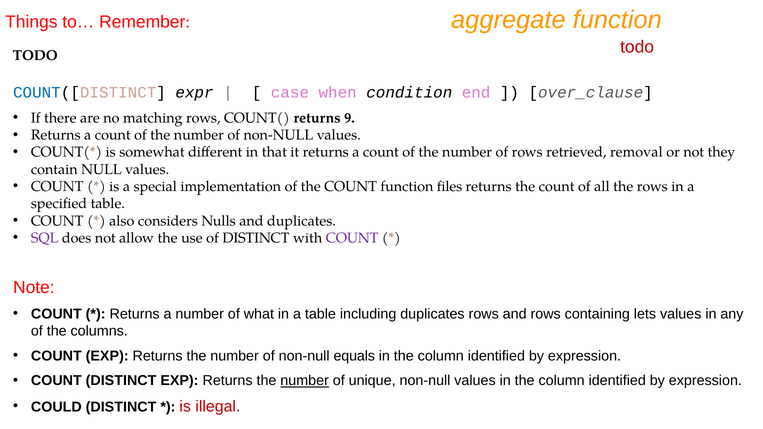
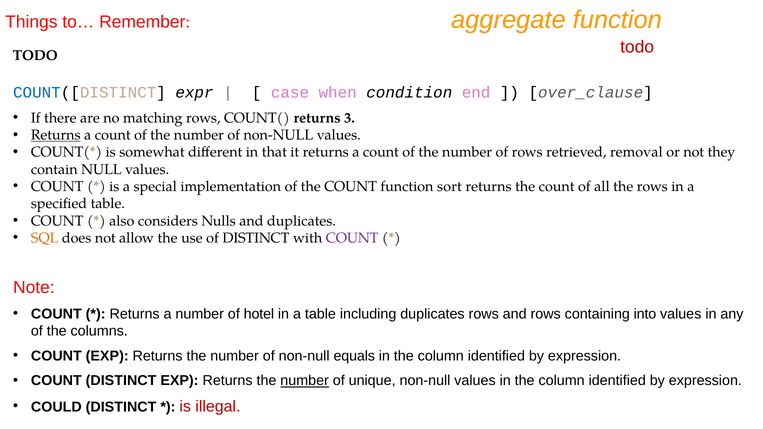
9: 9 -> 3 (350, 118)
Returns underline: none -> present (56, 135)
files: files -> sort (449, 187)
SQL colour: purple -> orange (45, 238)
what: what -> hotel (259, 314)
lets: lets -> into (645, 314)
